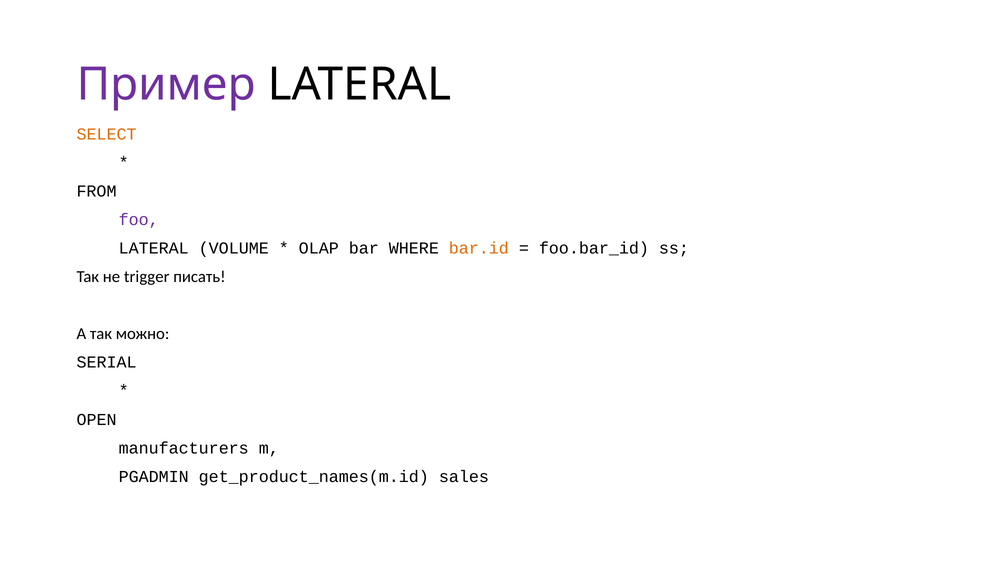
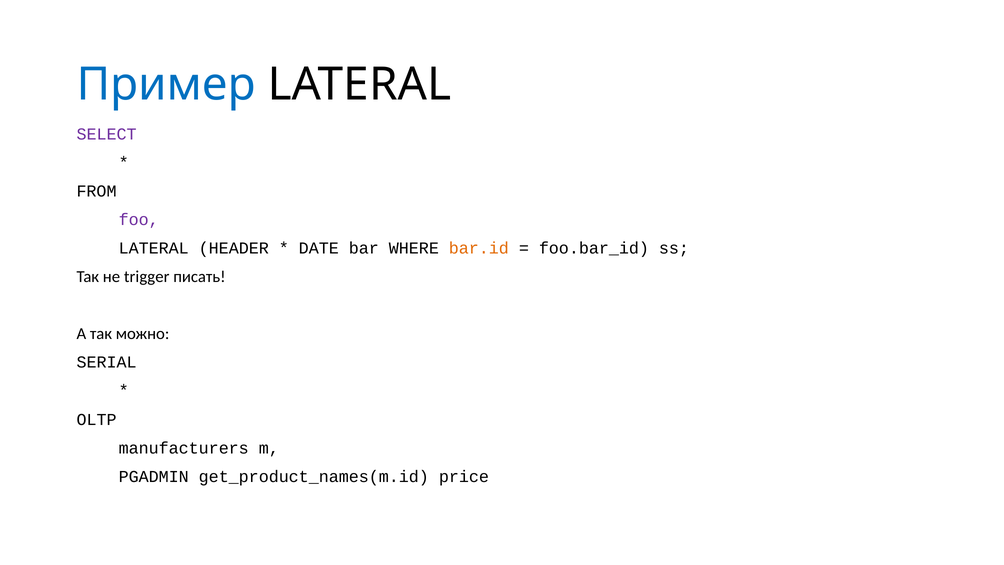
Пример colour: purple -> blue (166, 84)
SELECT colour: orange -> purple (107, 134)
VOLUME: VOLUME -> HEADER (234, 248)
OLAP: OLAP -> DATE (319, 248)
OPEN: OPEN -> OLTP (97, 419)
sales: sales -> price (464, 476)
